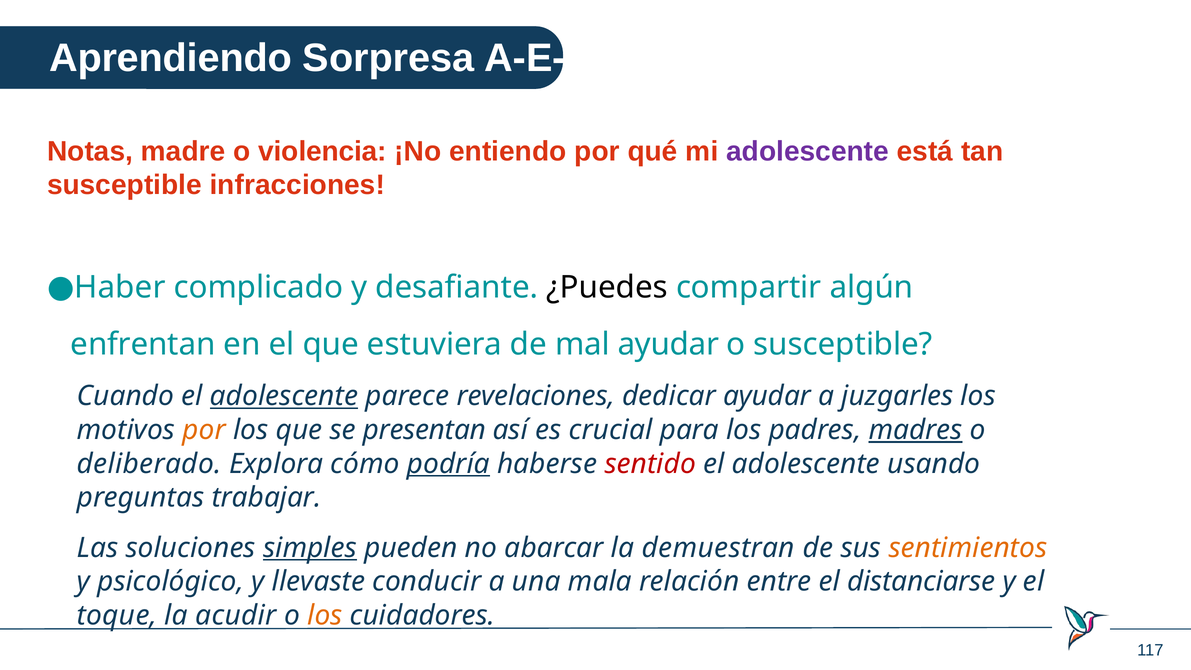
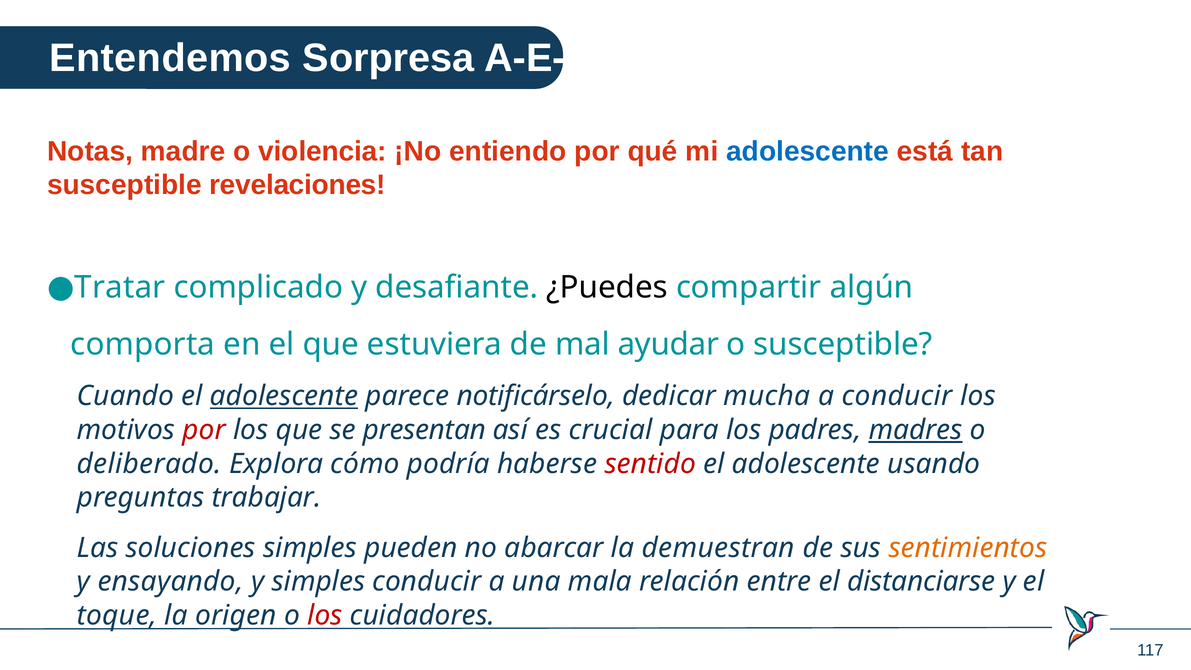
Aprendiendo: Aprendiendo -> Entendemos (170, 58)
adolescente colour: purple -> blue (808, 151)
infracciones: infracciones -> revelaciones (297, 185)
Haber: Haber -> Tratar (120, 288)
enfrentan: enfrentan -> comporta (143, 344)
revelaciones: revelaciones -> notificárselo (536, 396)
dedicar ayudar: ayudar -> mucha (767, 396)
a juzgarles: juzgarles -> conducir (897, 396)
por colour: orange -> red (204, 430)
podría underline: present -> none (448, 464)
simples underline: present -> none (310, 548)
psicológico: psicológico -> ensayando (170, 582)
y llevaste: llevaste -> simples (318, 582)
acudir: acudir -> origen (236, 615)
los colour: orange -> red (325, 615)
